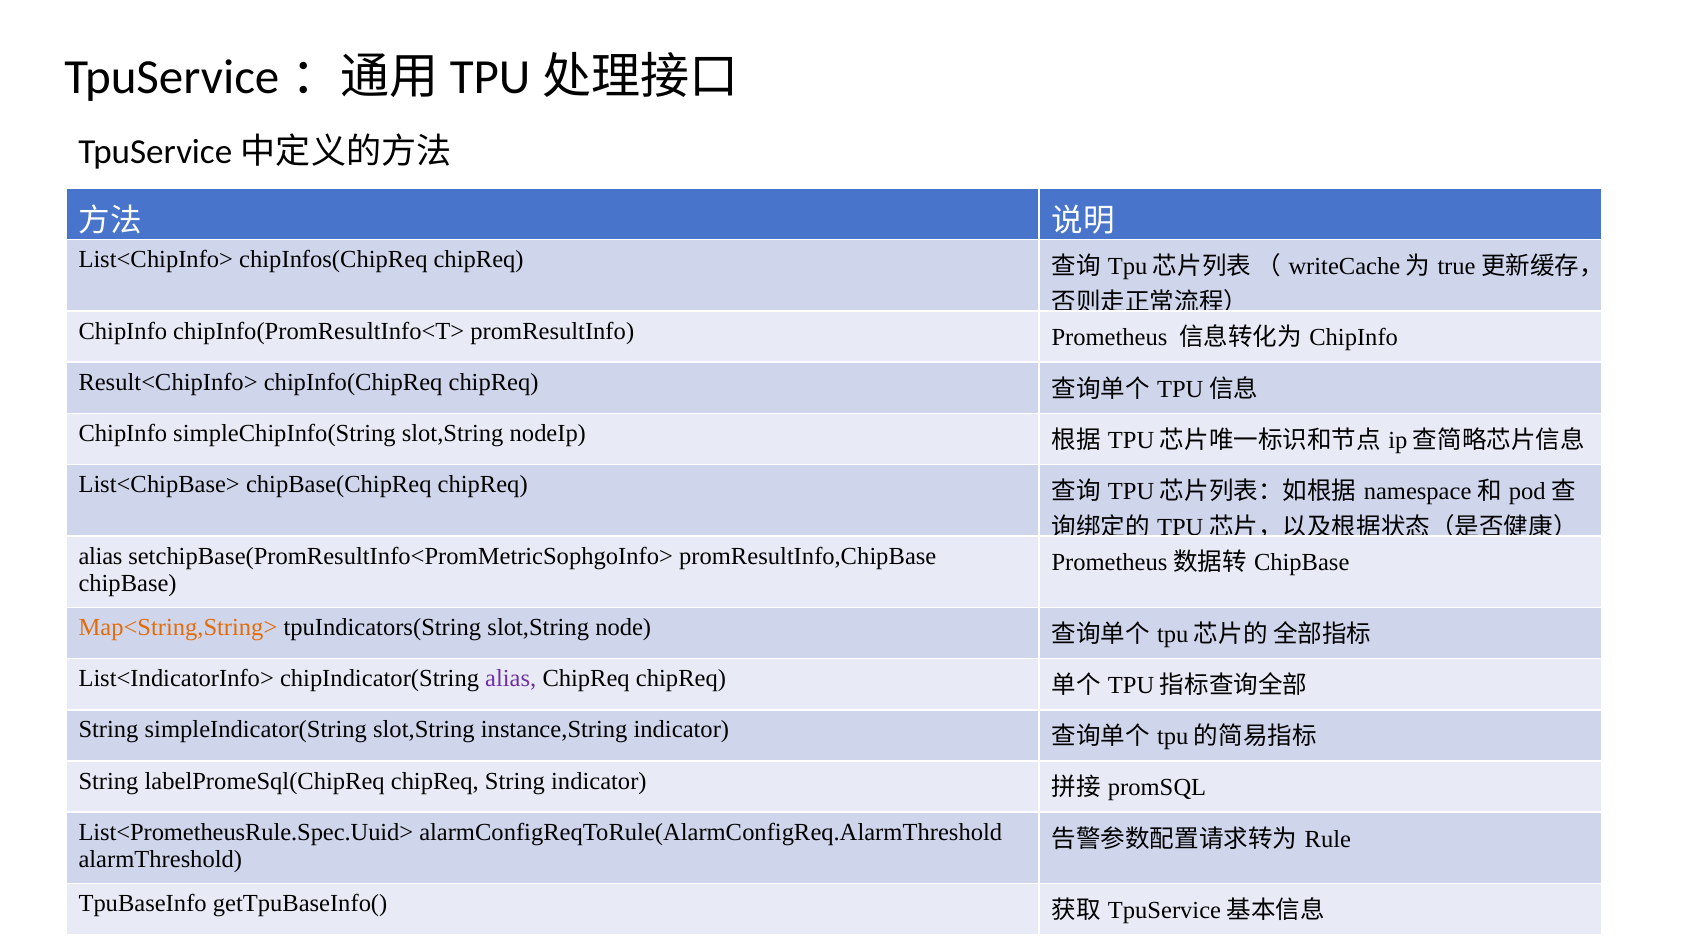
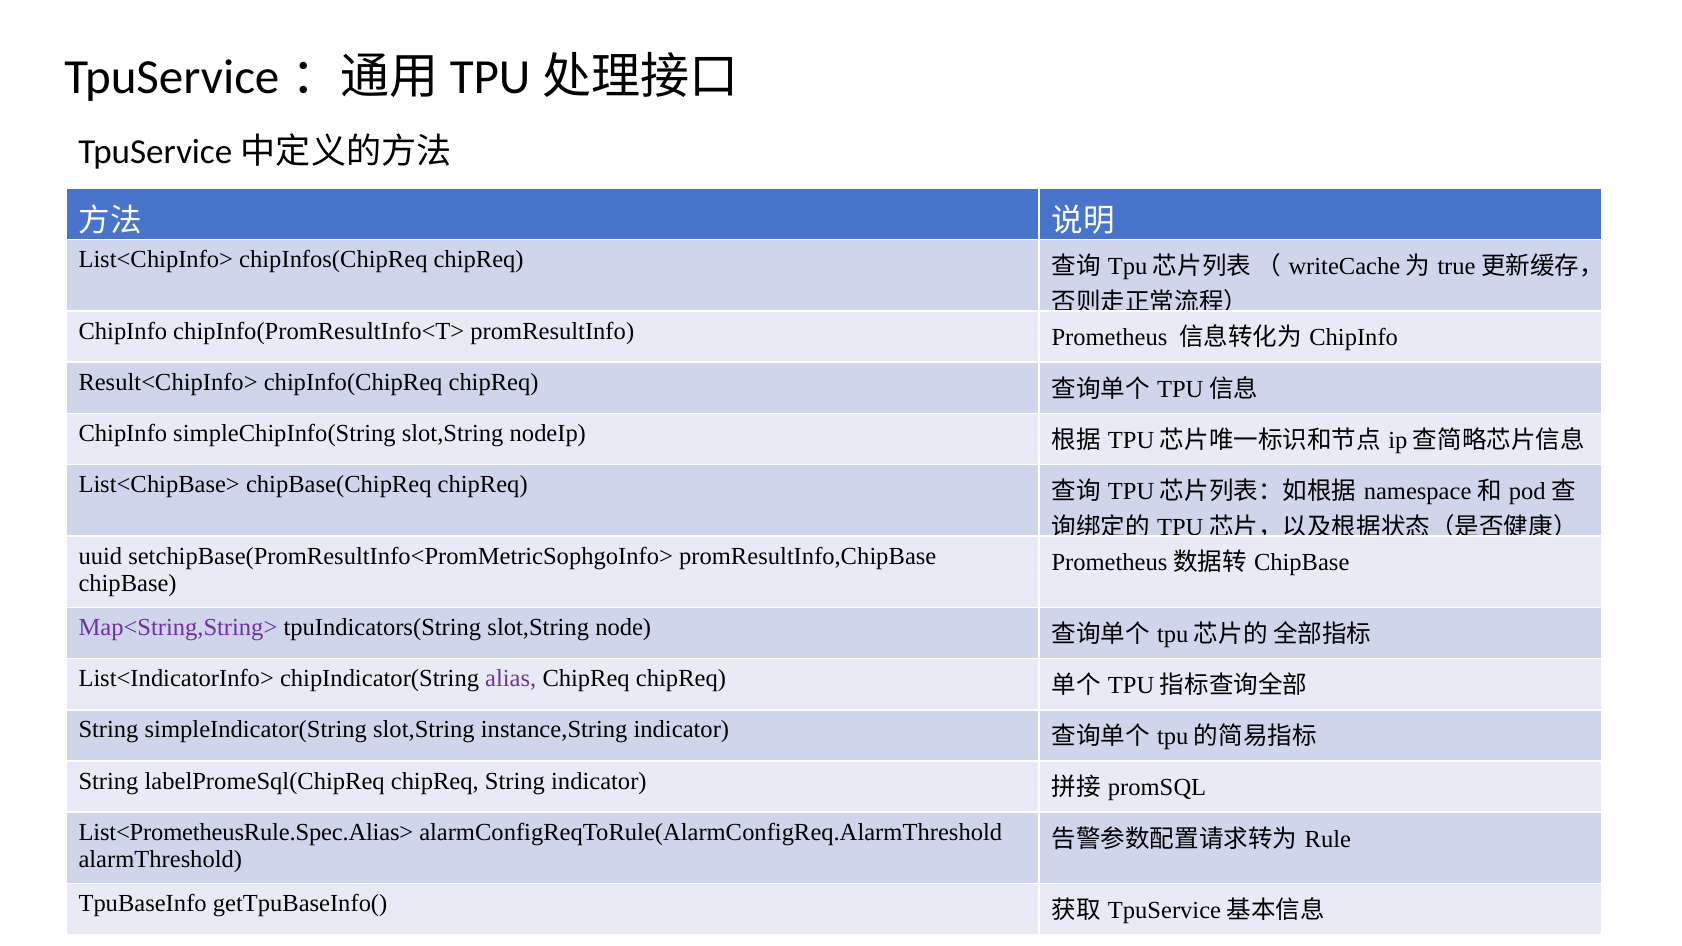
alias: alias -> uuid (100, 556)
Map<String,String> colour: orange -> purple (178, 628)
List<PrometheusRule.Spec.Uuid>: List<PrometheusRule.Spec.Uuid> -> List<PrometheusRule.Spec.Alias> (246, 832)
